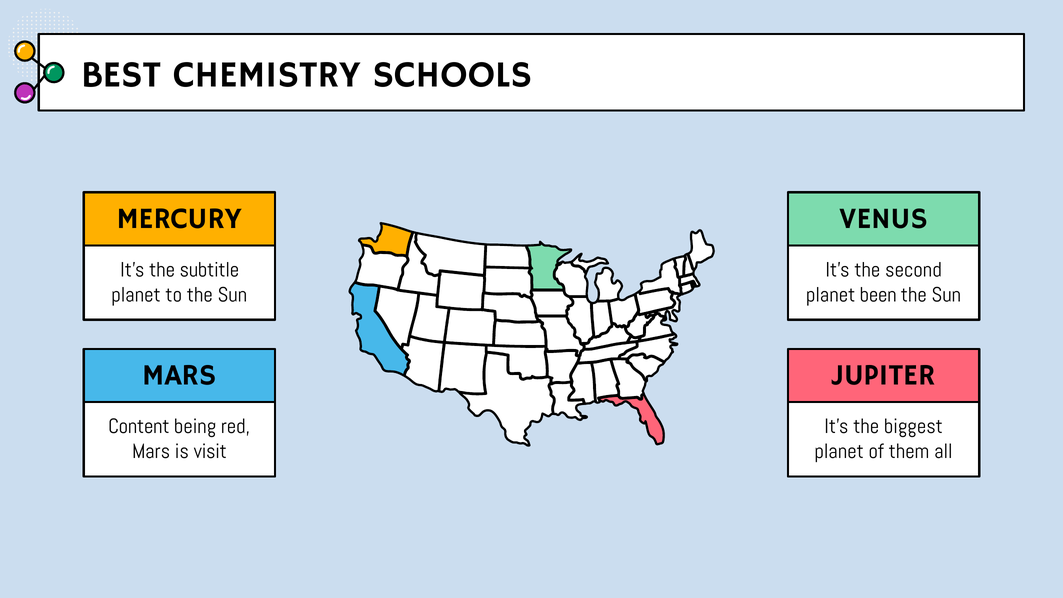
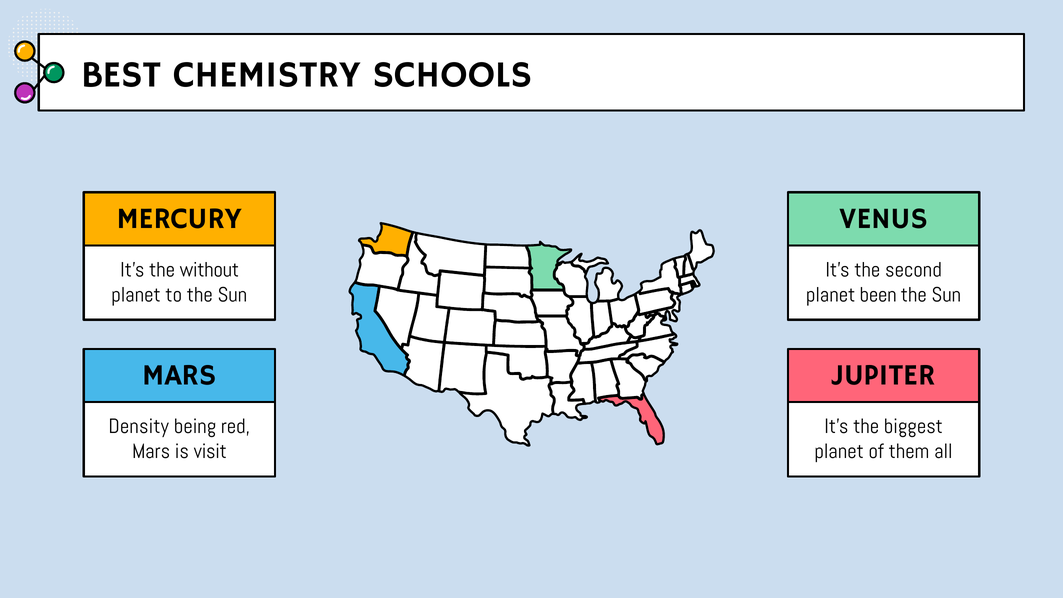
subtitle: subtitle -> without (209, 270)
Content: Content -> Density (139, 427)
